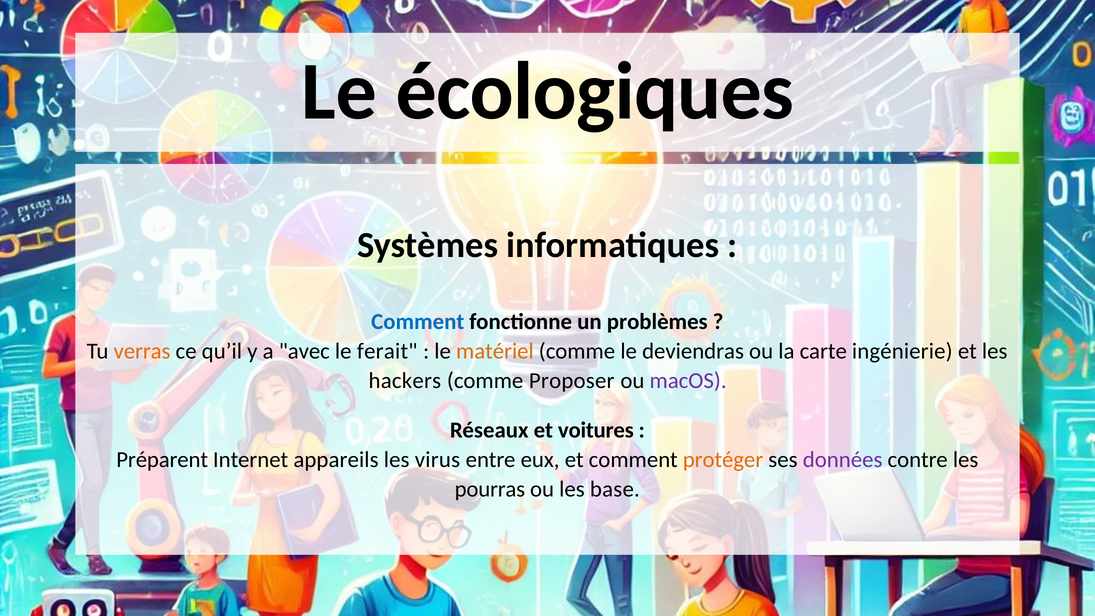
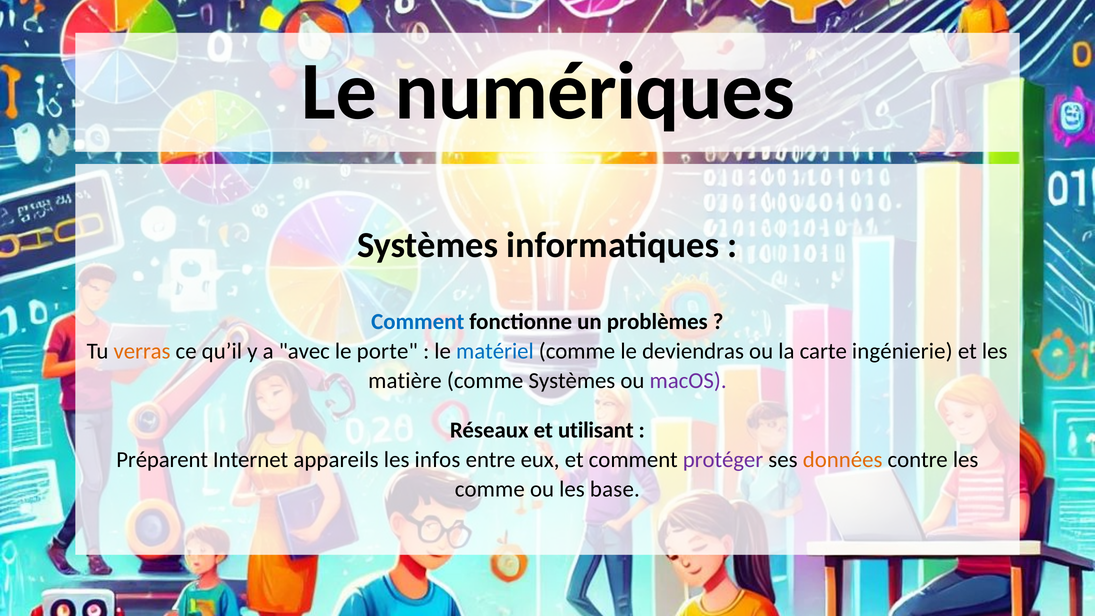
écologiques: écologiques -> numériques (595, 92)
ferait: ferait -> porte (387, 351)
matériel colour: orange -> blue (495, 351)
hackers: hackers -> matière (405, 380)
comme Proposer: Proposer -> Systèmes (572, 380)
voitures: voitures -> utilisant (596, 430)
virus: virus -> infos (437, 460)
protéger colour: orange -> purple (723, 460)
données colour: purple -> orange (843, 460)
pourras: pourras -> comme (490, 489)
